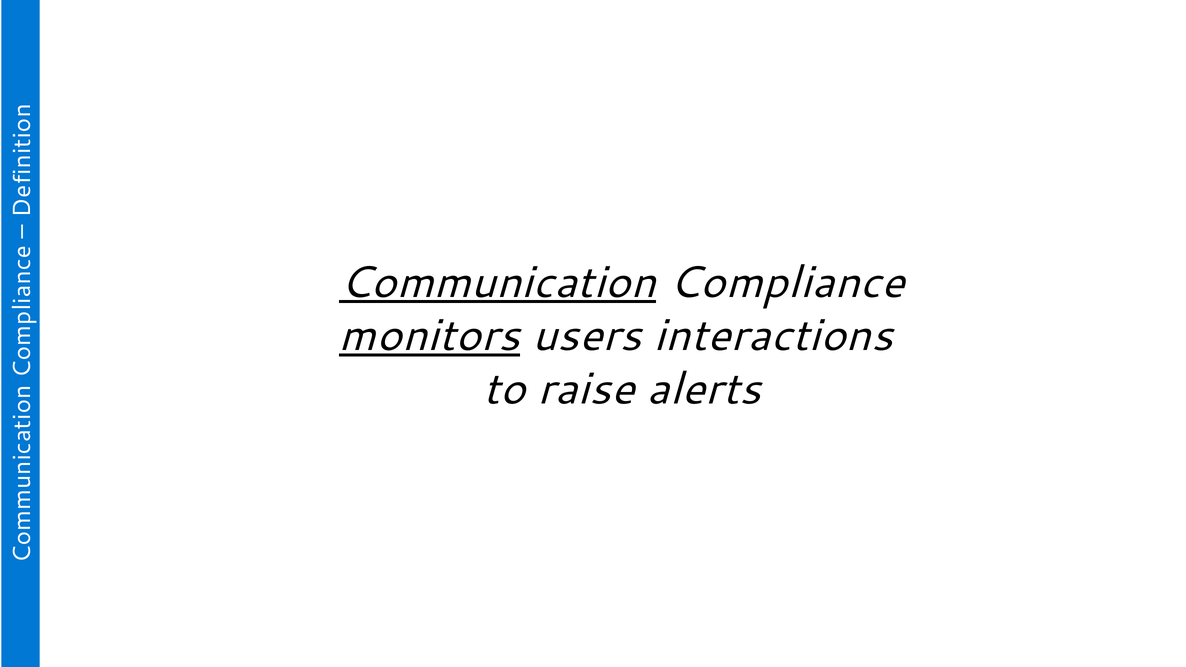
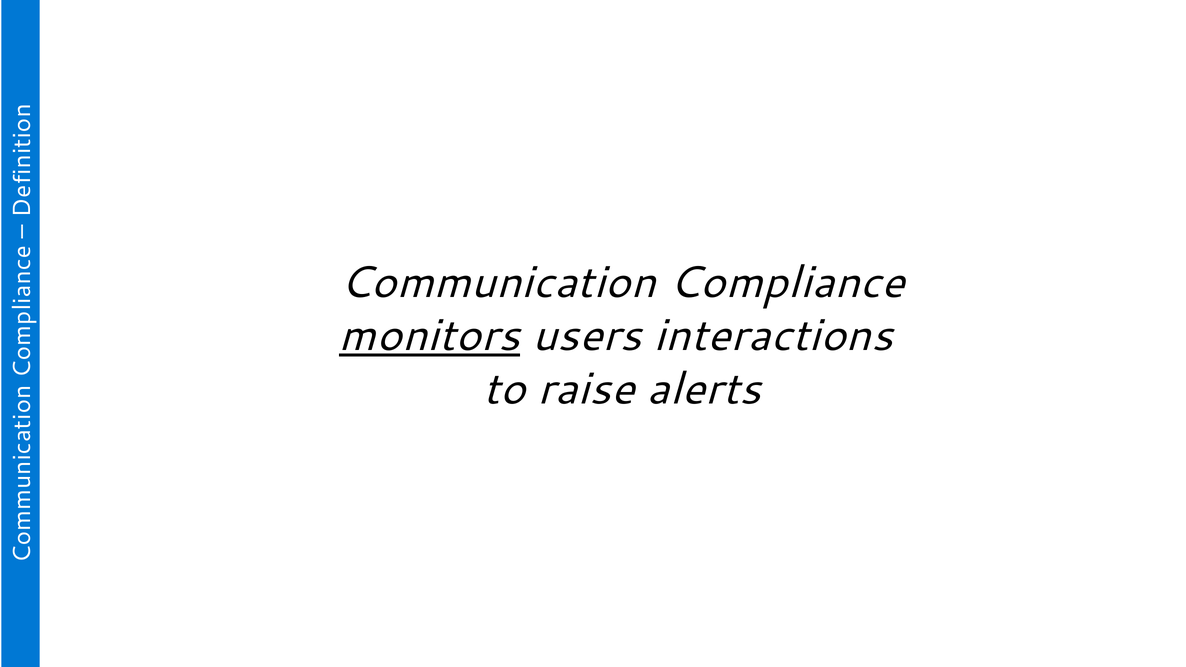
Communication underline: present -> none (498, 282)
